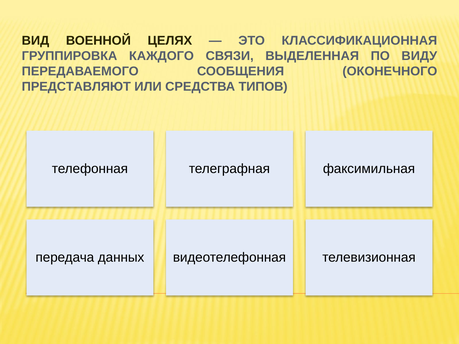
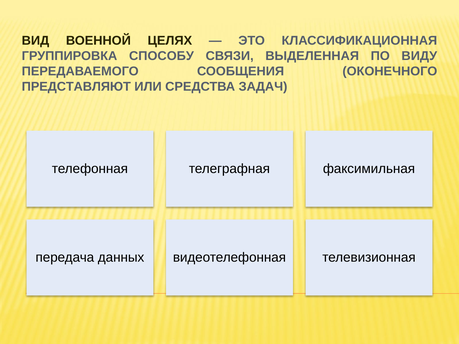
КАЖДОГО: КАЖДОГО -> СПОСОБУ (161, 56)
ТИПОВ: ТИПОВ -> ЗАДАЧ (263, 87)
